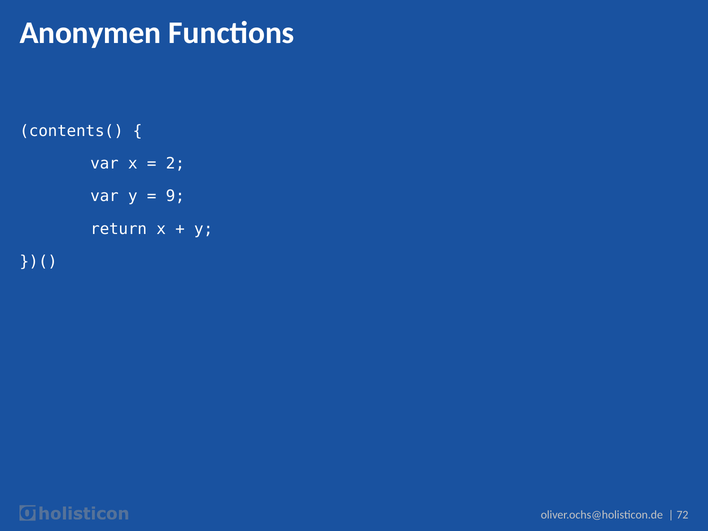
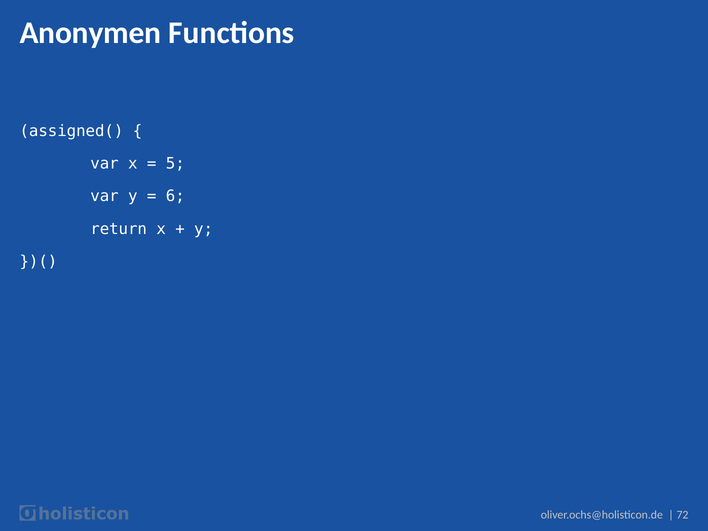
contents(: contents( -> assigned( (71, 131)
2: 2 -> 5 (175, 164)
9: 9 -> 6 (175, 196)
